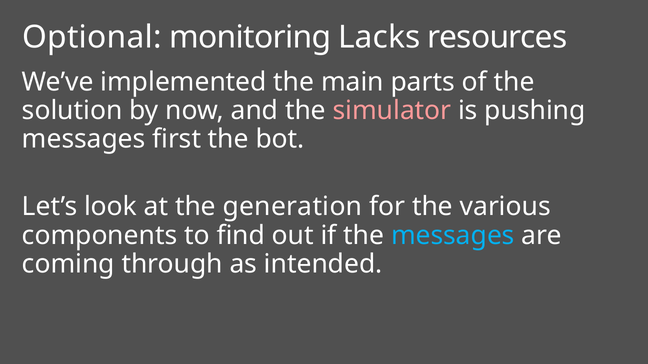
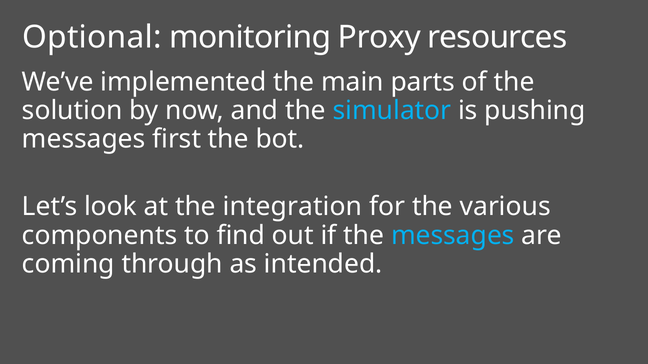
Lacks: Lacks -> Proxy (379, 37)
simulator colour: pink -> light blue (392, 111)
generation: generation -> integration (293, 207)
